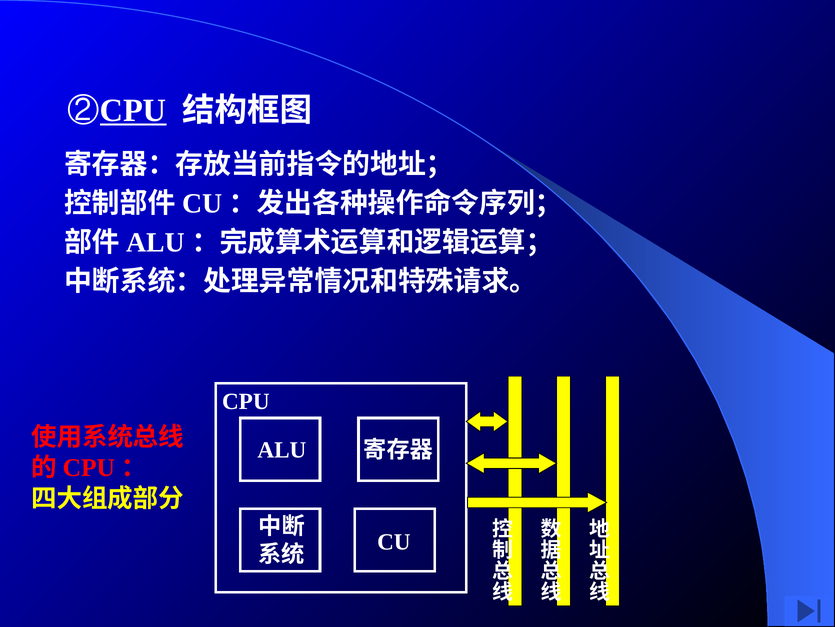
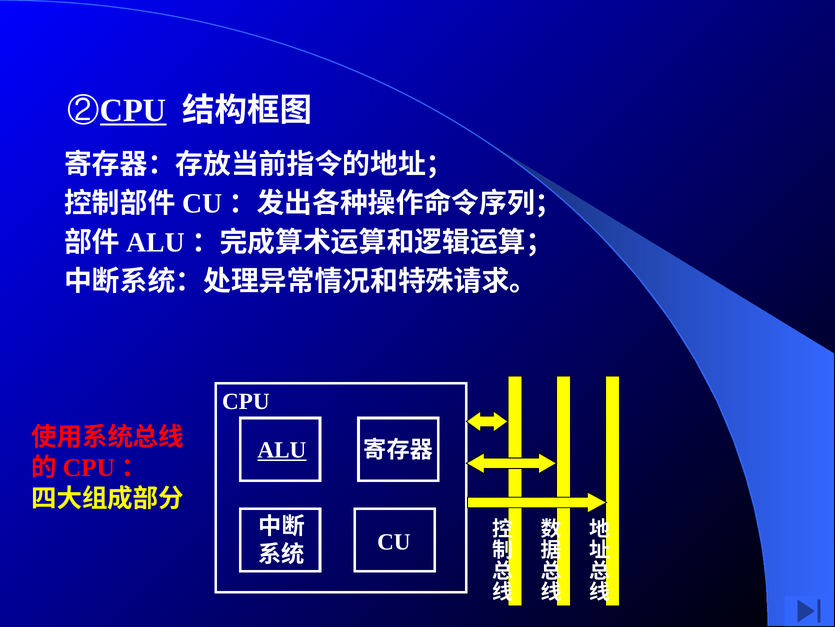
ALU underline: none -> present (282, 450)
